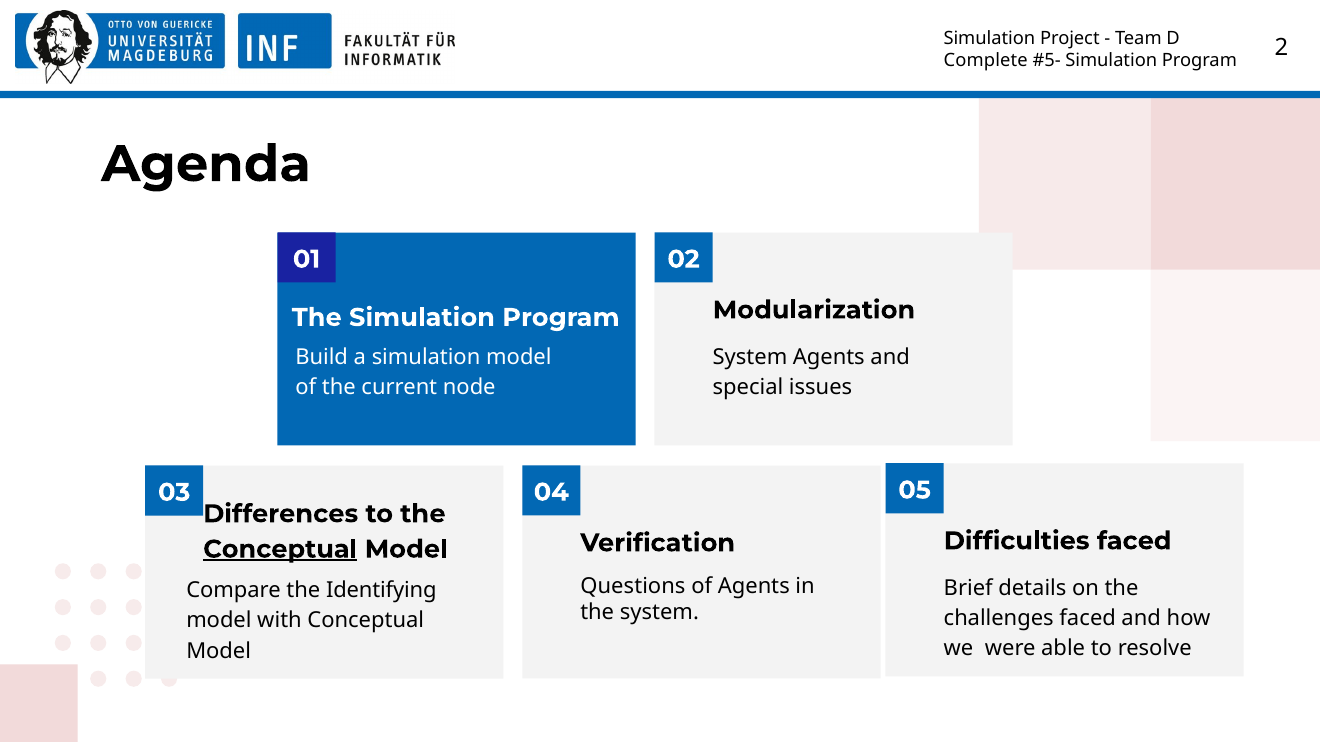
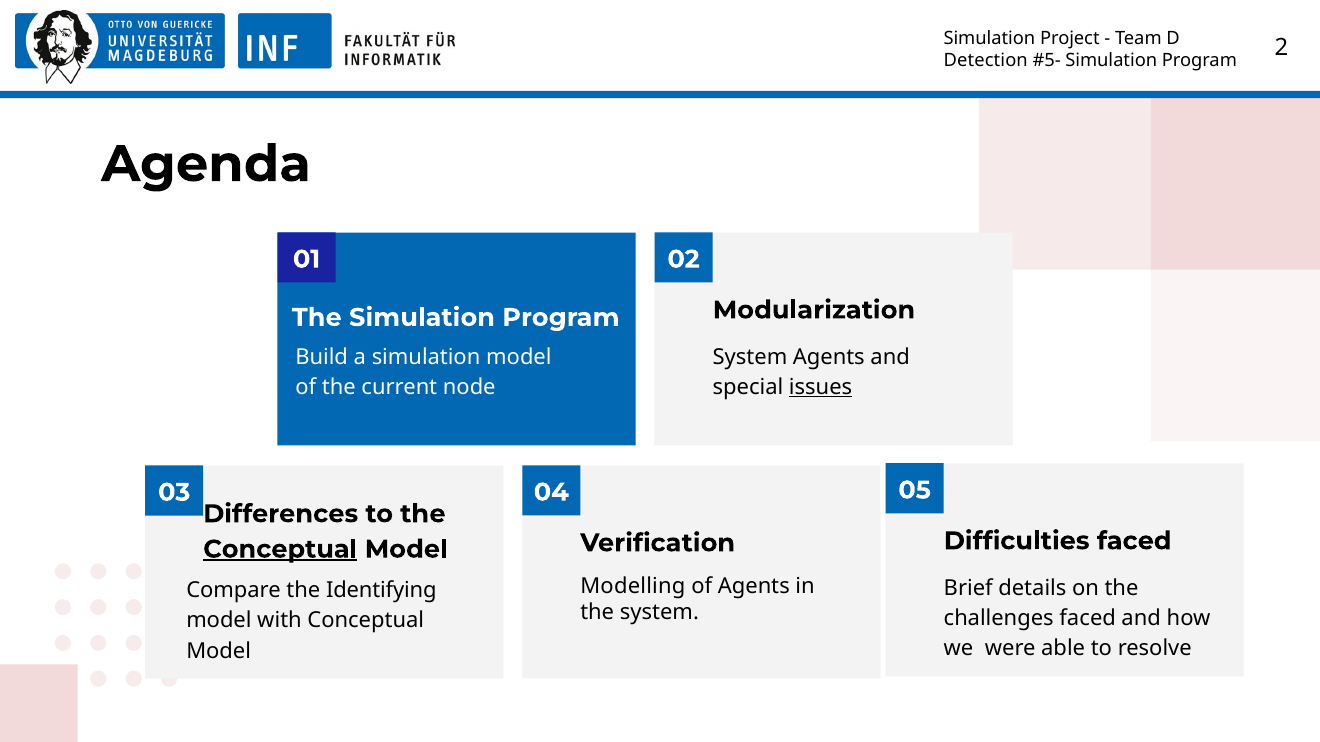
Complete: Complete -> Detection (986, 61)
issues underline: none -> present (821, 388)
Questions: Questions -> Modelling (633, 586)
